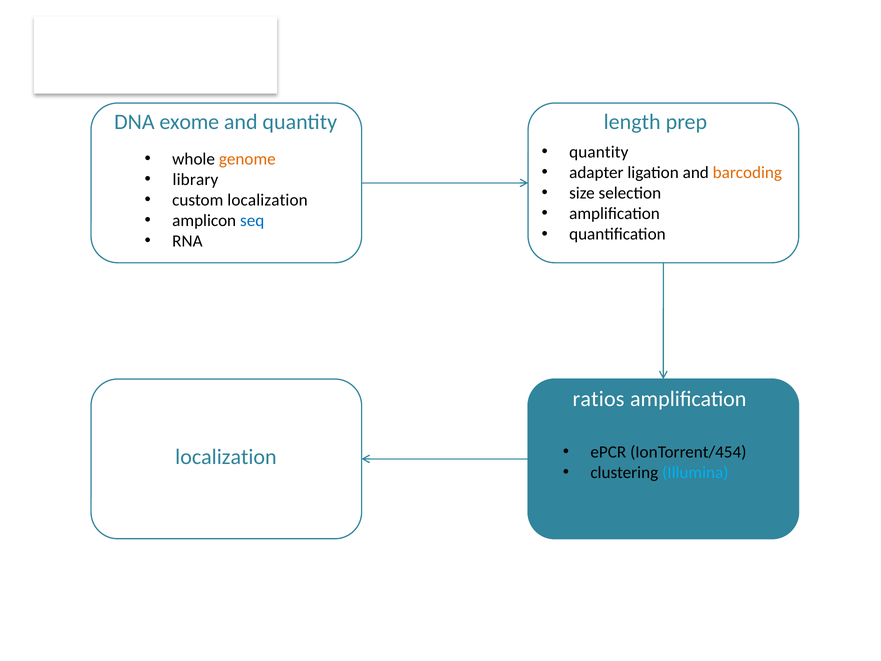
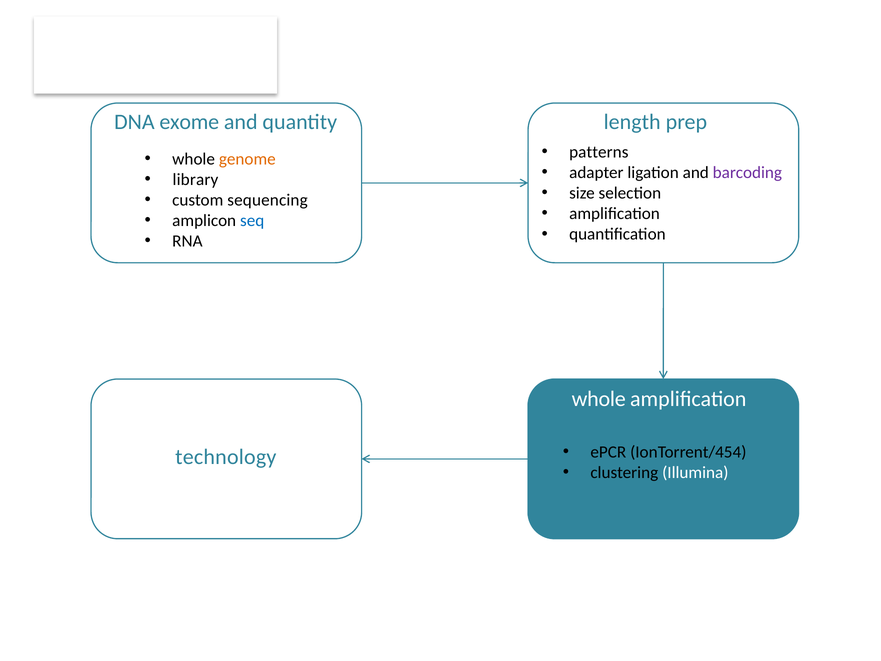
quantity: quantity -> patterns (599, 152)
barcoding colour: orange -> purple (747, 172)
custom localization: localization -> sequencing (268, 200)
ratios: ratios -> whole (599, 399)
localization: localization -> technology (226, 457)
Illumina colour: light blue -> white (695, 472)
